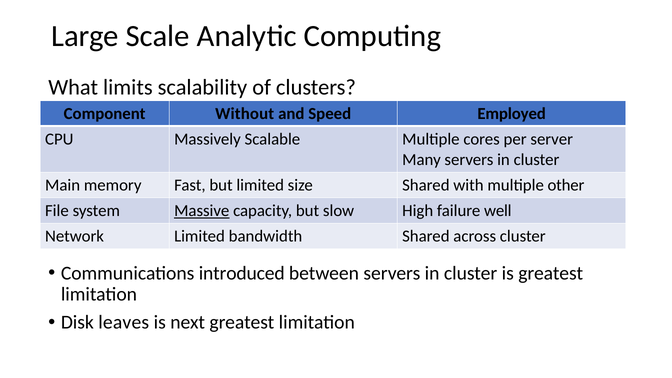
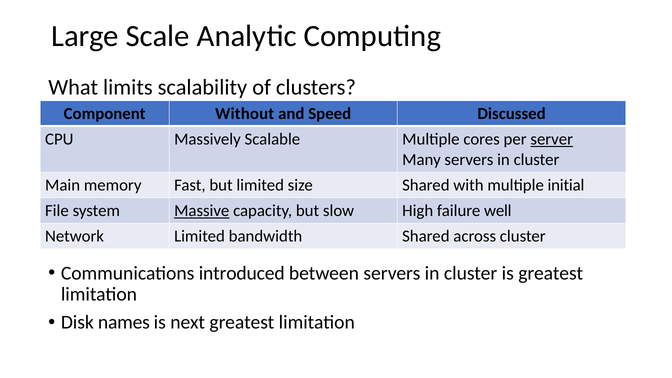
Employed: Employed -> Discussed (512, 114)
server underline: none -> present (552, 139)
other: other -> initial (566, 185)
leaves: leaves -> names (124, 323)
